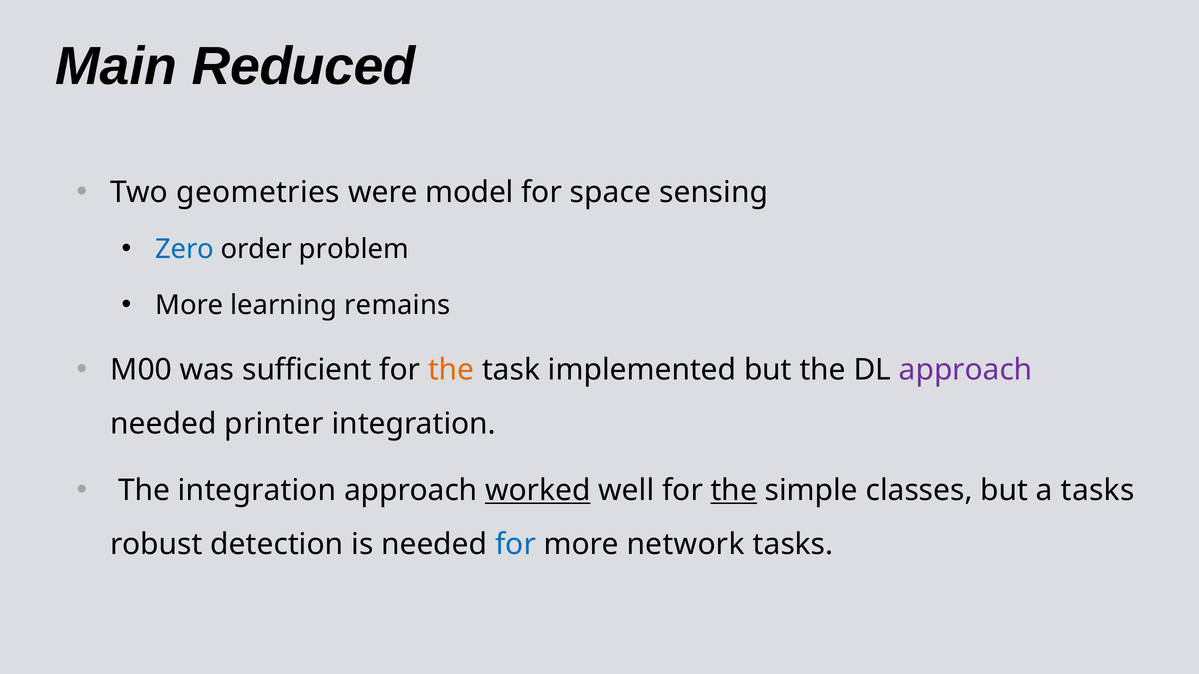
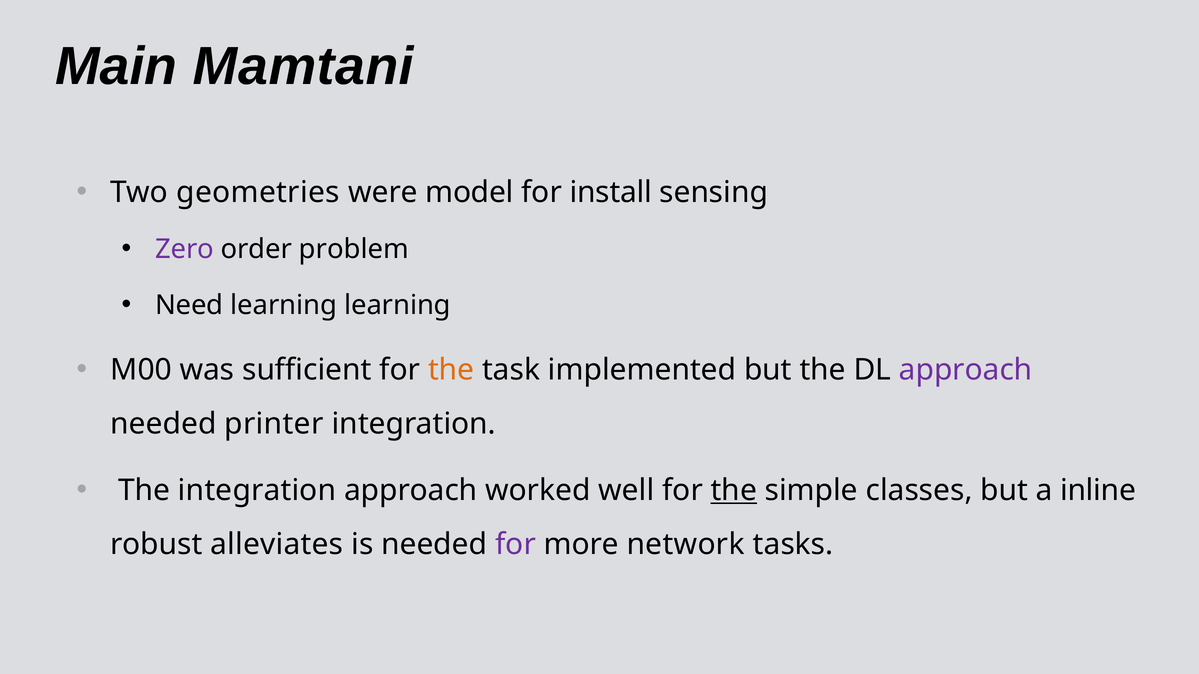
Reduced: Reduced -> Mamtani (303, 66)
space: space -> install (611, 193)
Zero colour: blue -> purple (185, 250)
More: More -> Need (189, 305)
learning remains: remains -> learning (398, 305)
worked underline: present -> none (538, 491)
a tasks: tasks -> inline (1098, 491)
detection: detection -> alleviates (277, 545)
for colour: blue -> purple (515, 545)
